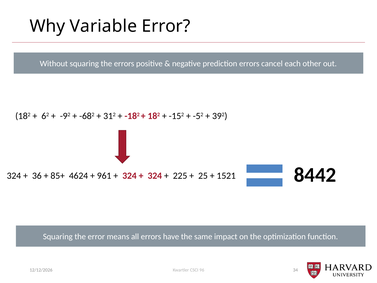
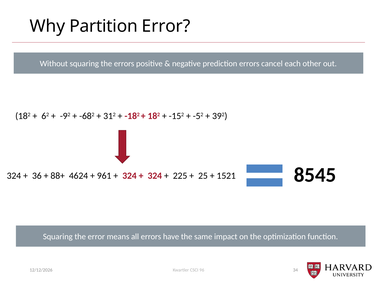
Variable: Variable -> Partition (104, 26)
85+: 85+ -> 88+ (58, 176)
8442: 8442 -> 8545 (315, 175)
